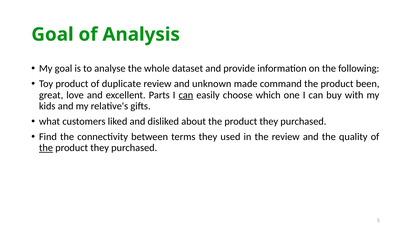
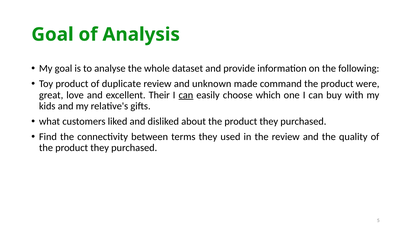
been: been -> were (368, 84)
Parts: Parts -> Their (159, 95)
the underline: present -> none (46, 148)
